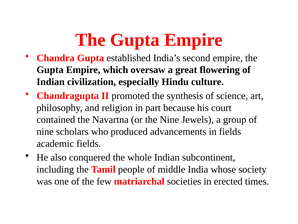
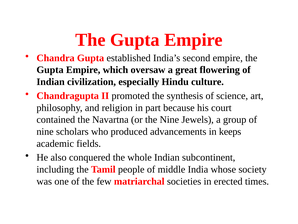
in fields: fields -> keeps (230, 131)
